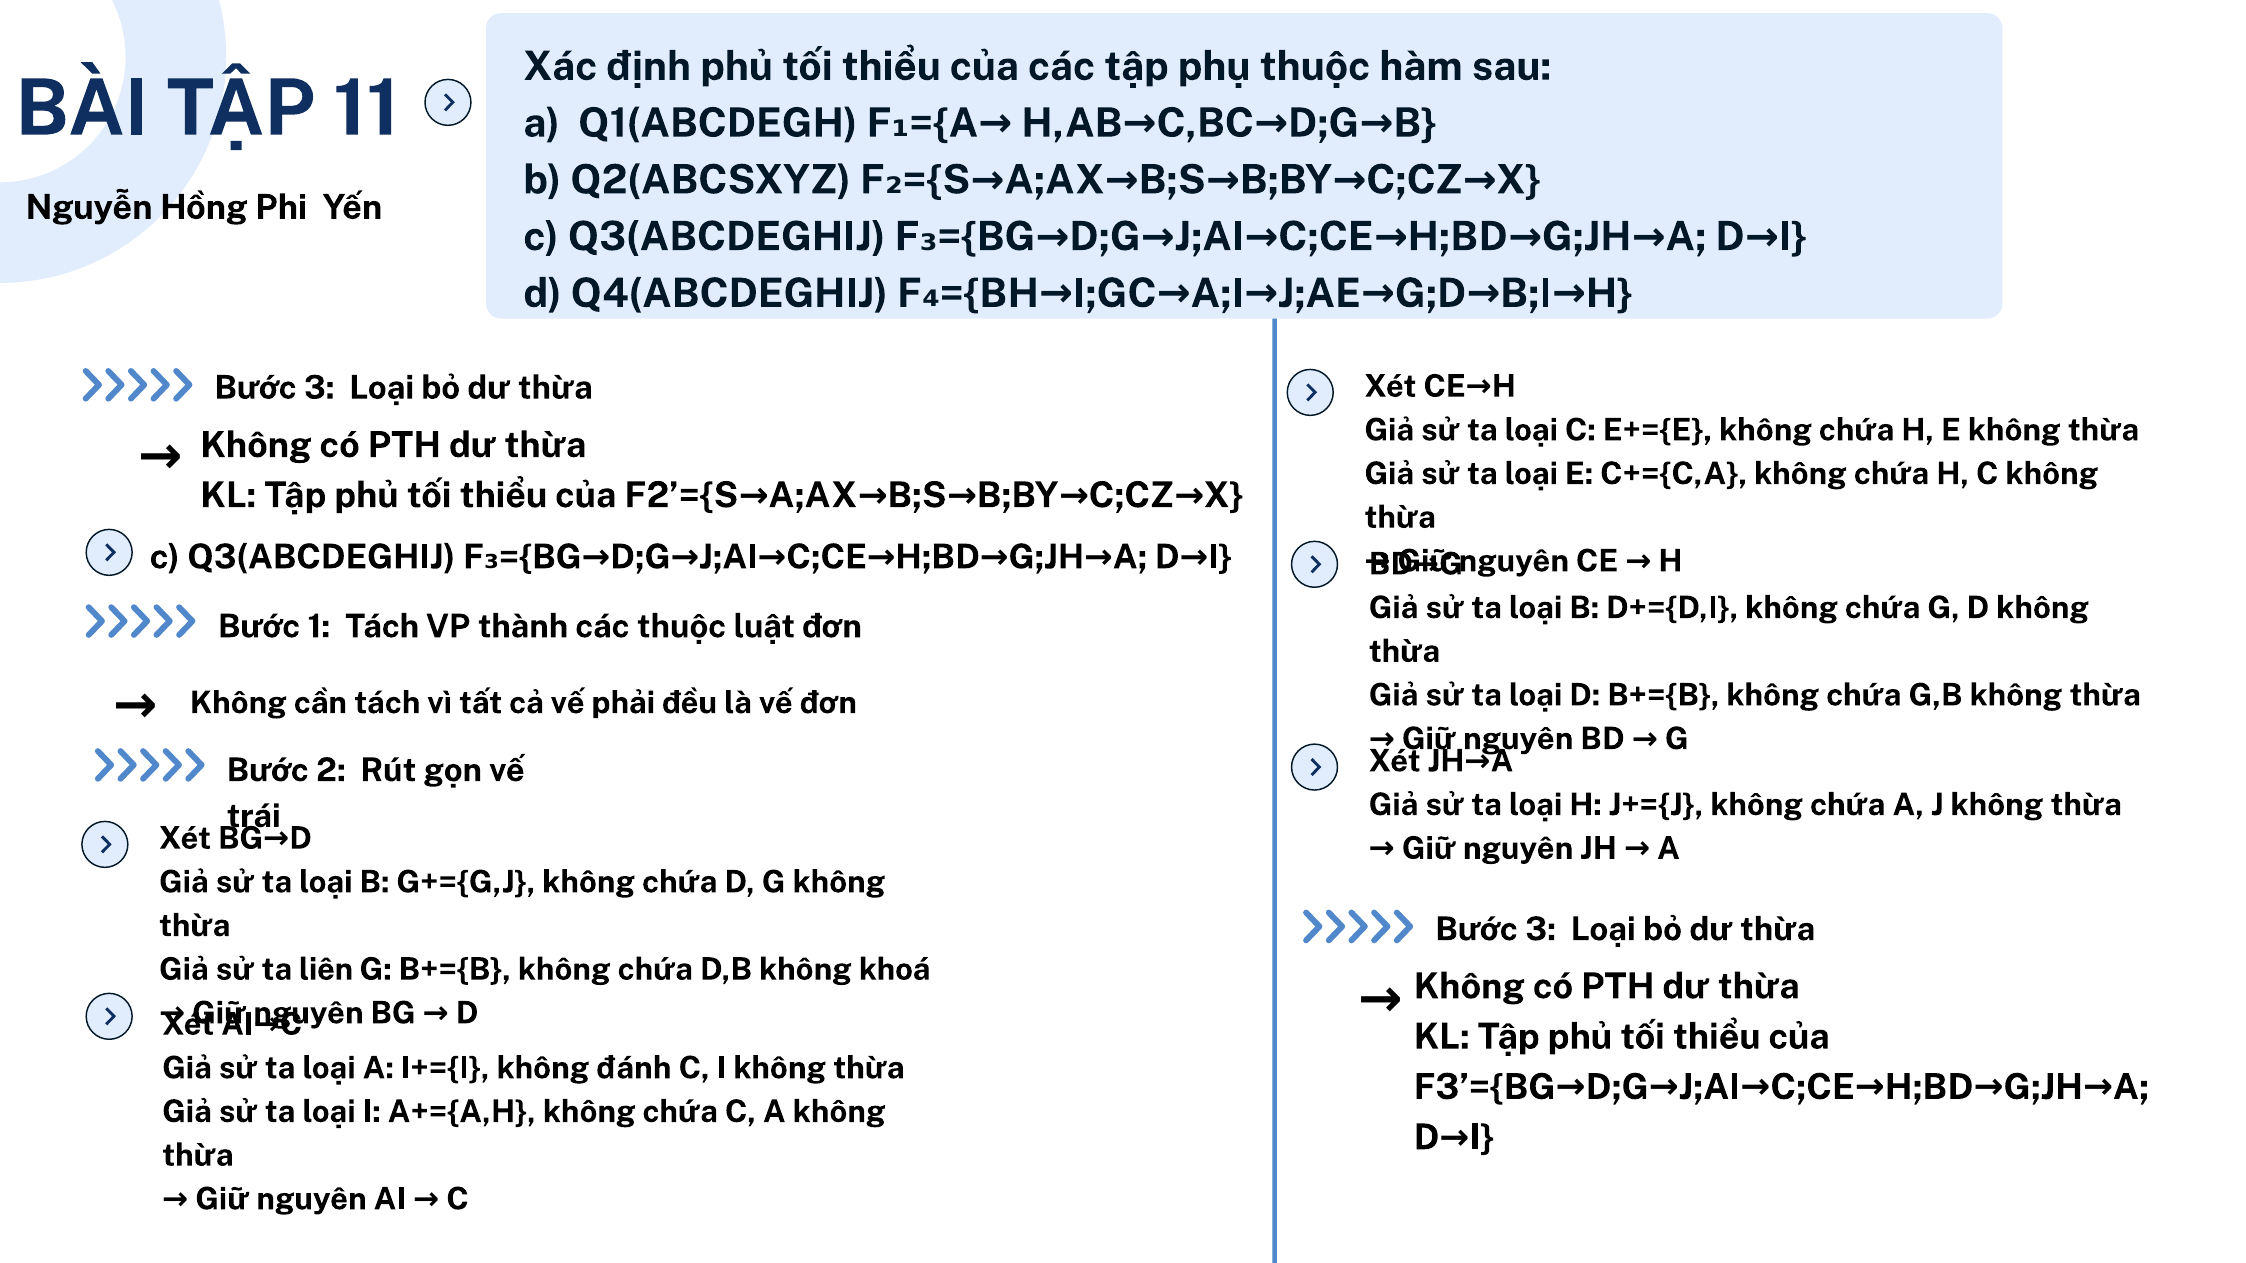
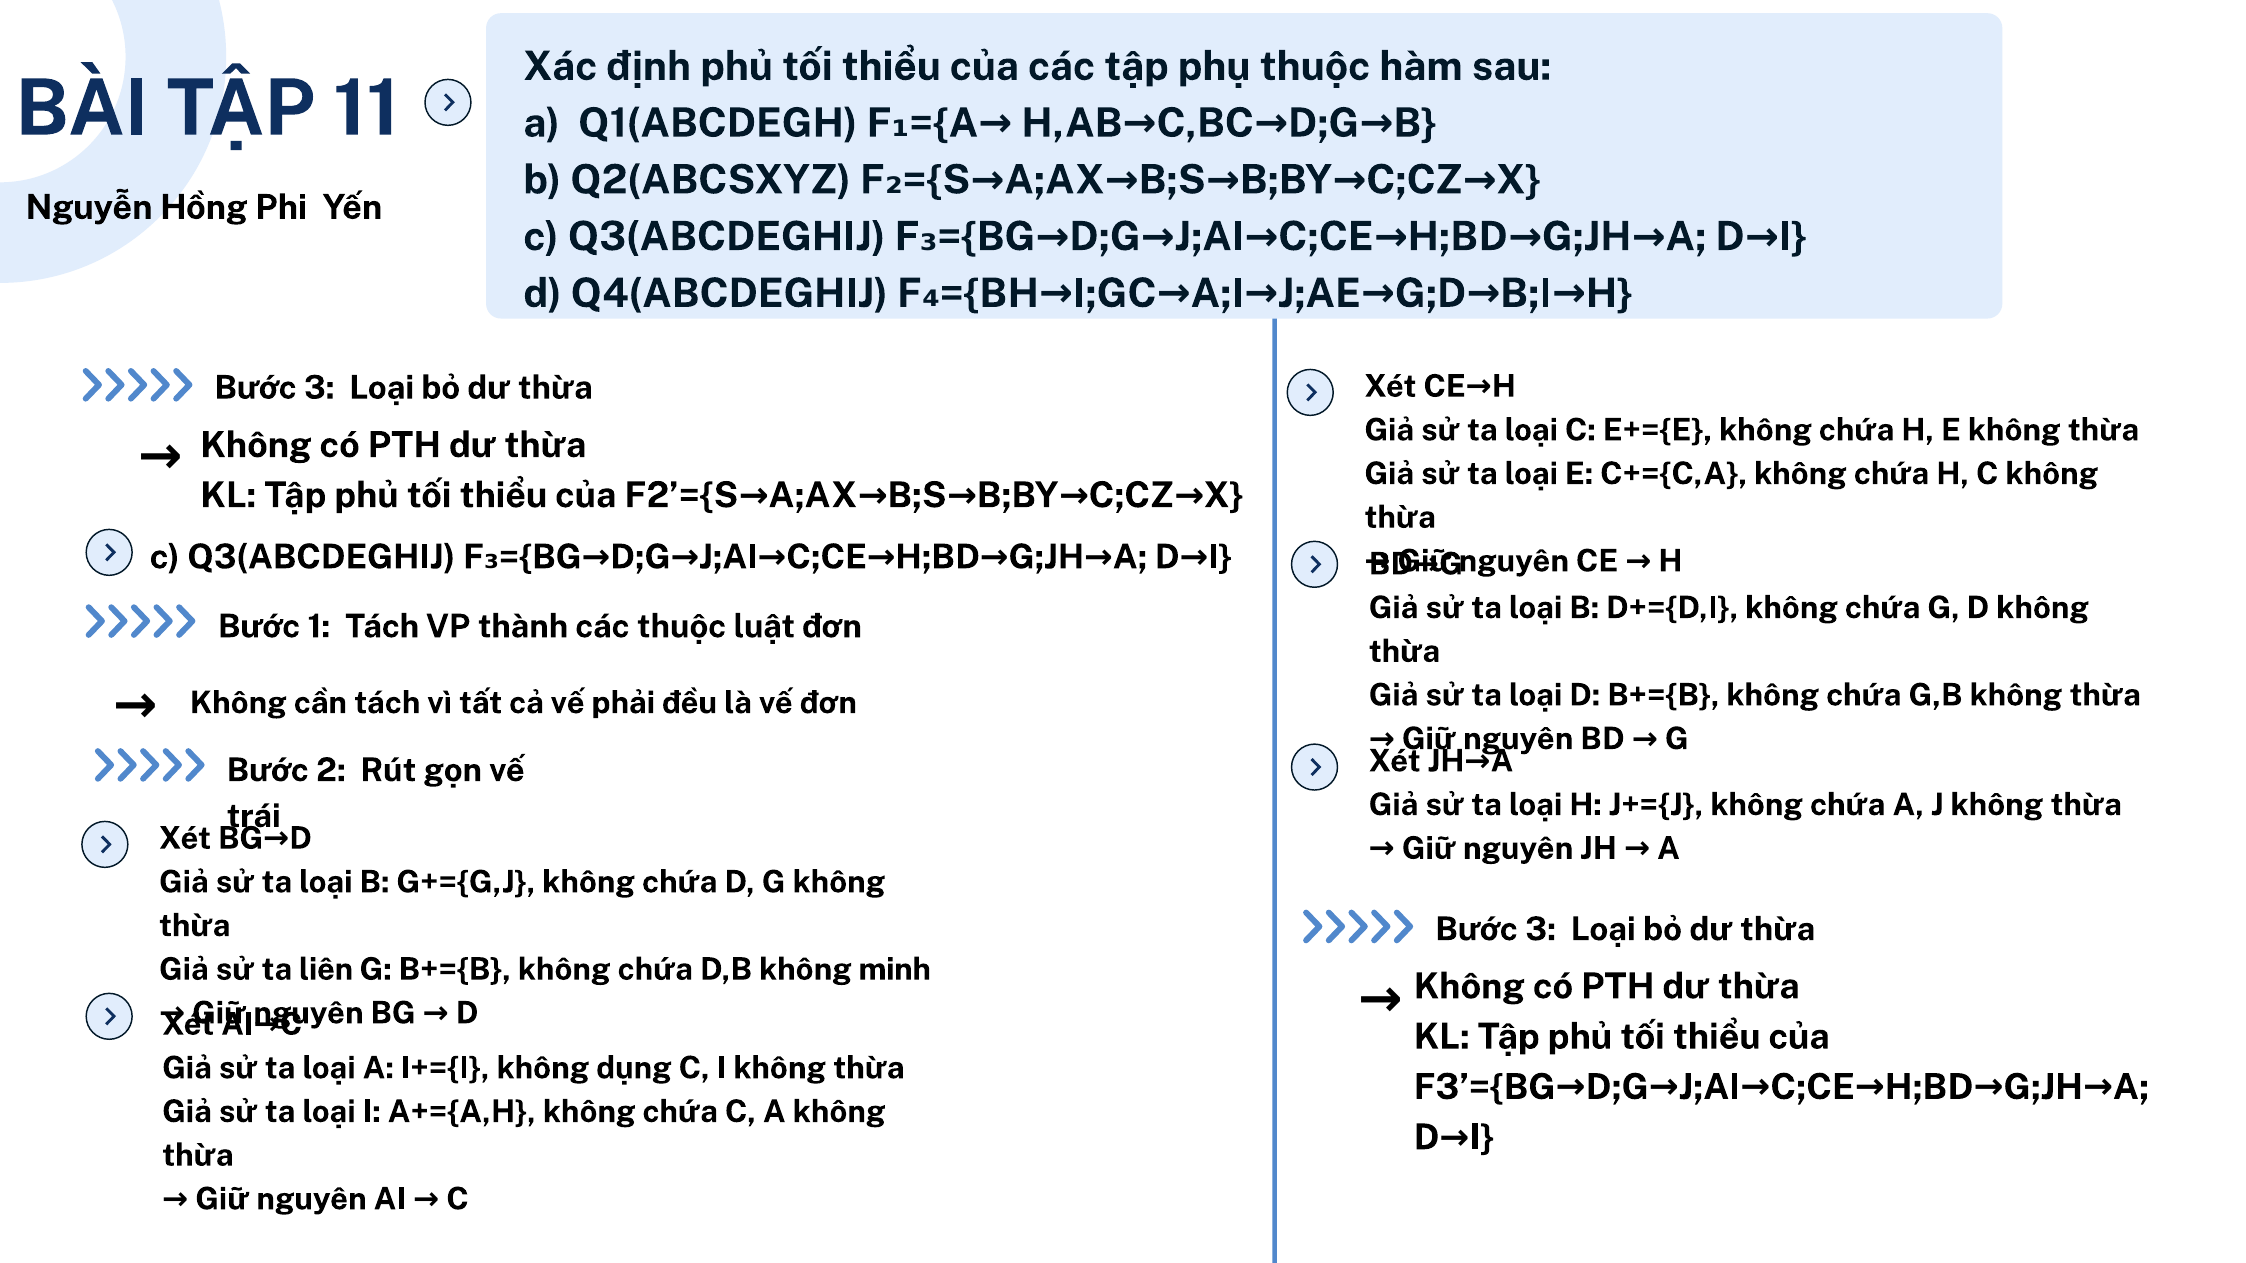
khoá: khoá -> minh (895, 970)
đánh: đánh -> dụng (634, 1068)
